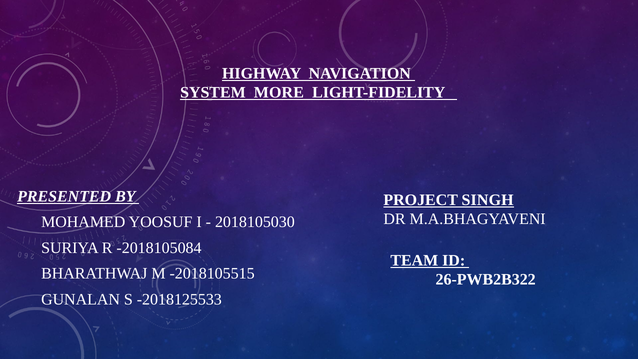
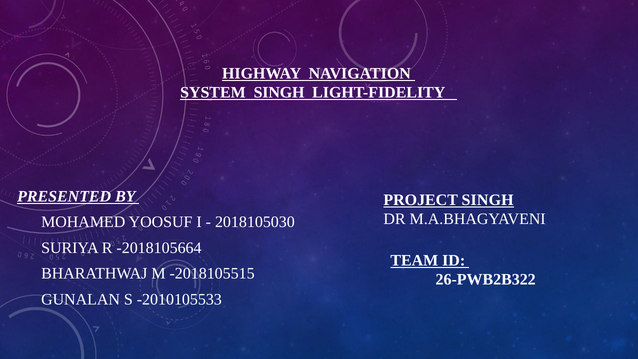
SYSTEM MORE: MORE -> SINGH (279, 93)
-2018105084: -2018105084 -> -2018105664 (159, 248)
-2018125533: -2018125533 -> -2010105533 (179, 299)
